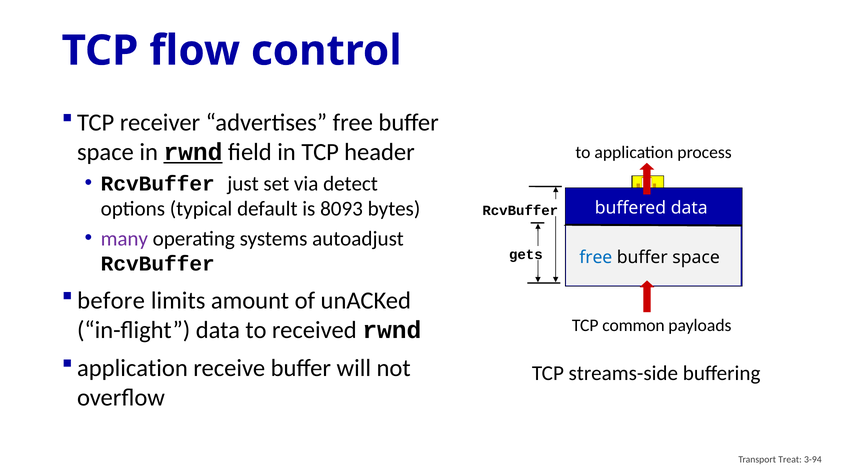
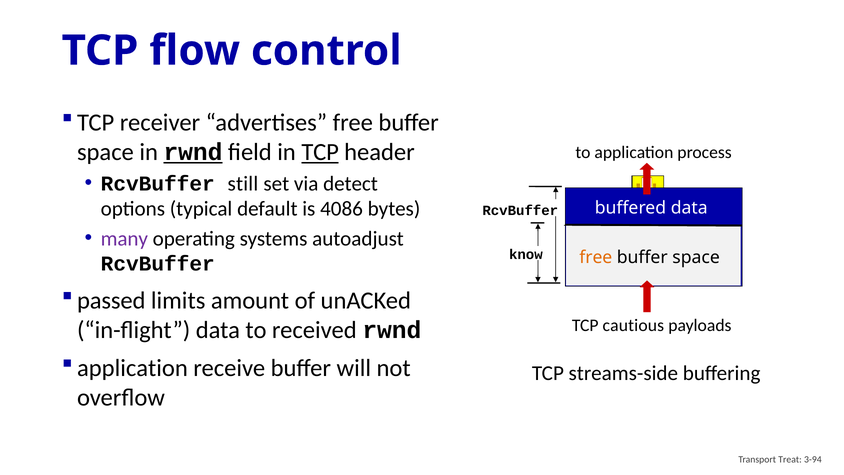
TCP underline: none -> present (320, 152)
just: just -> still (243, 184)
8093: 8093 -> 4086 (342, 209)
gets: gets -> know (526, 255)
free colour: blue -> orange (596, 257)
before: before -> passed (111, 300)
common: common -> cautious (633, 325)
